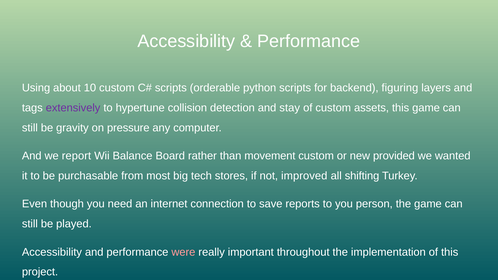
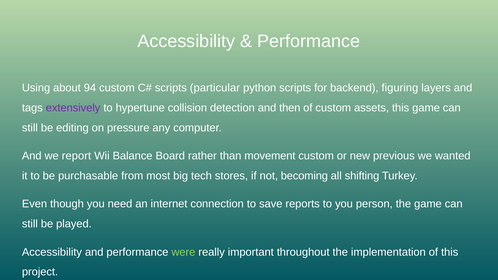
10: 10 -> 94 (90, 88)
orderable: orderable -> particular (215, 88)
stay: stay -> then (290, 108)
gravity: gravity -> editing (72, 128)
provided: provided -> previous (394, 156)
improved: improved -> becoming (304, 176)
were colour: pink -> light green (183, 252)
